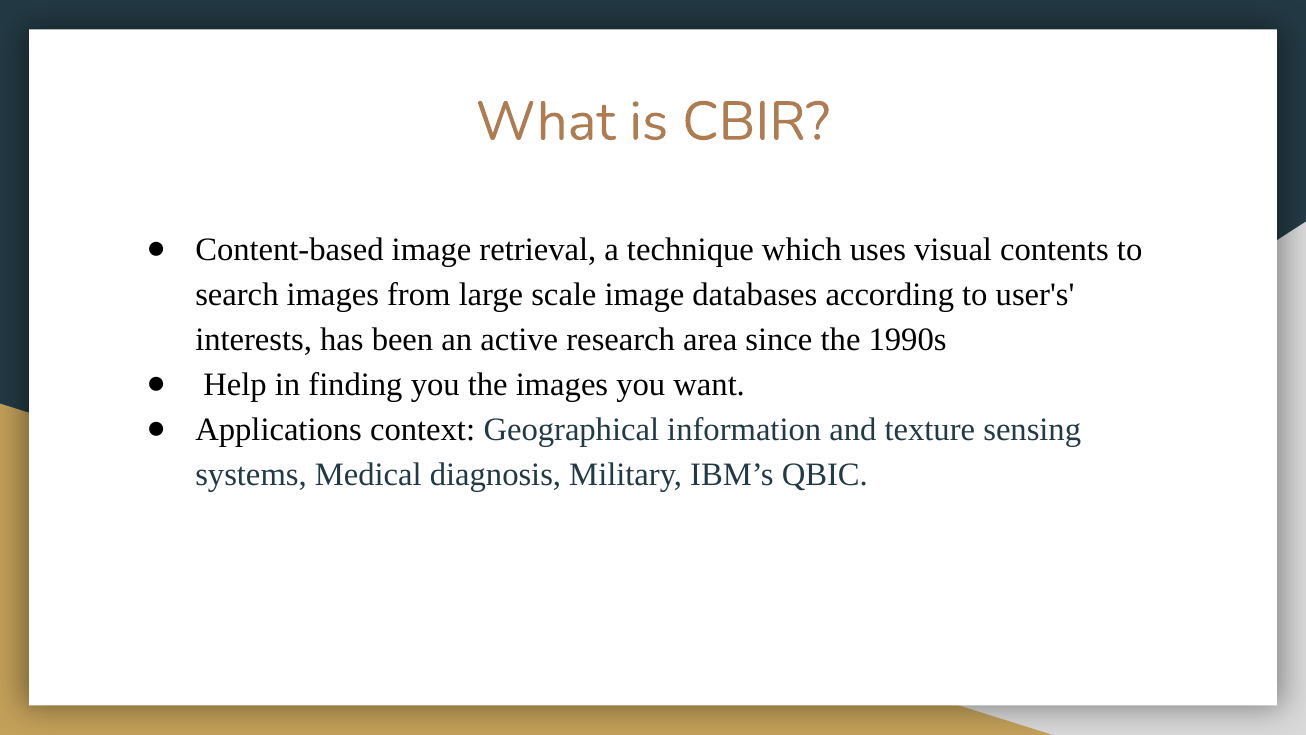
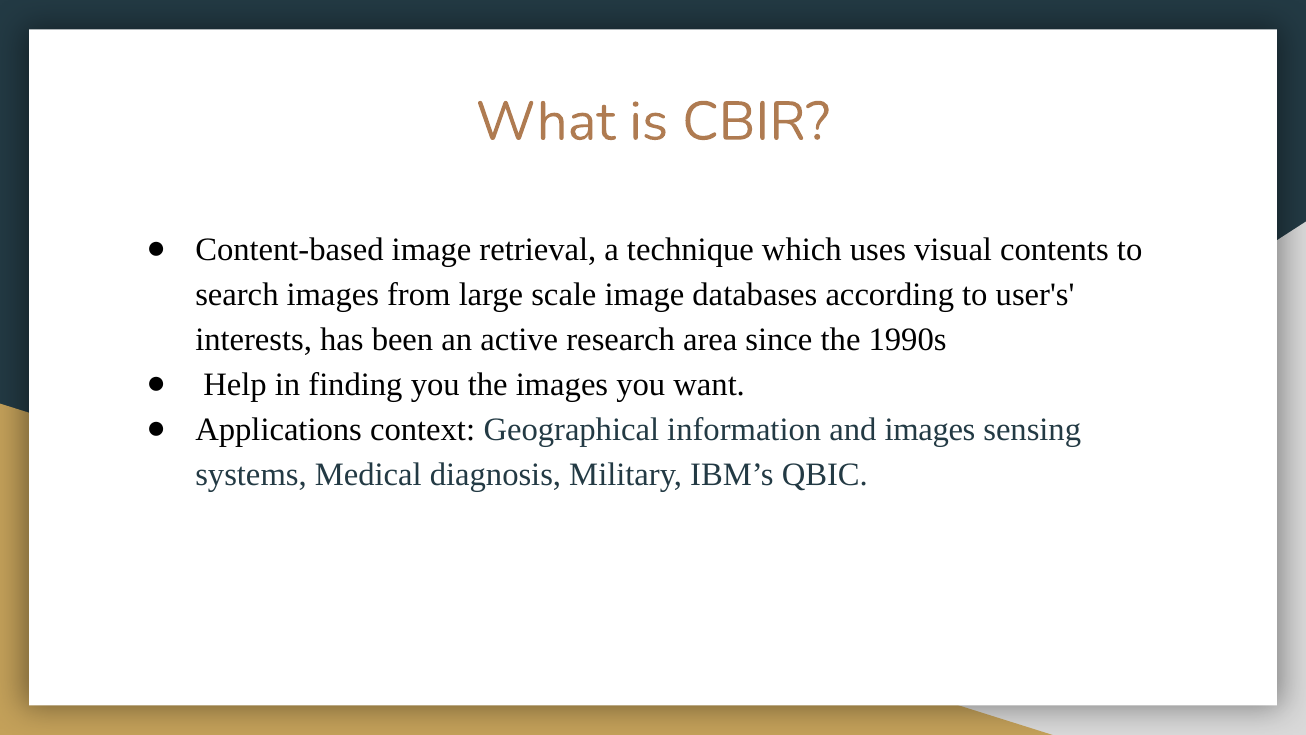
and texture: texture -> images (930, 429)
